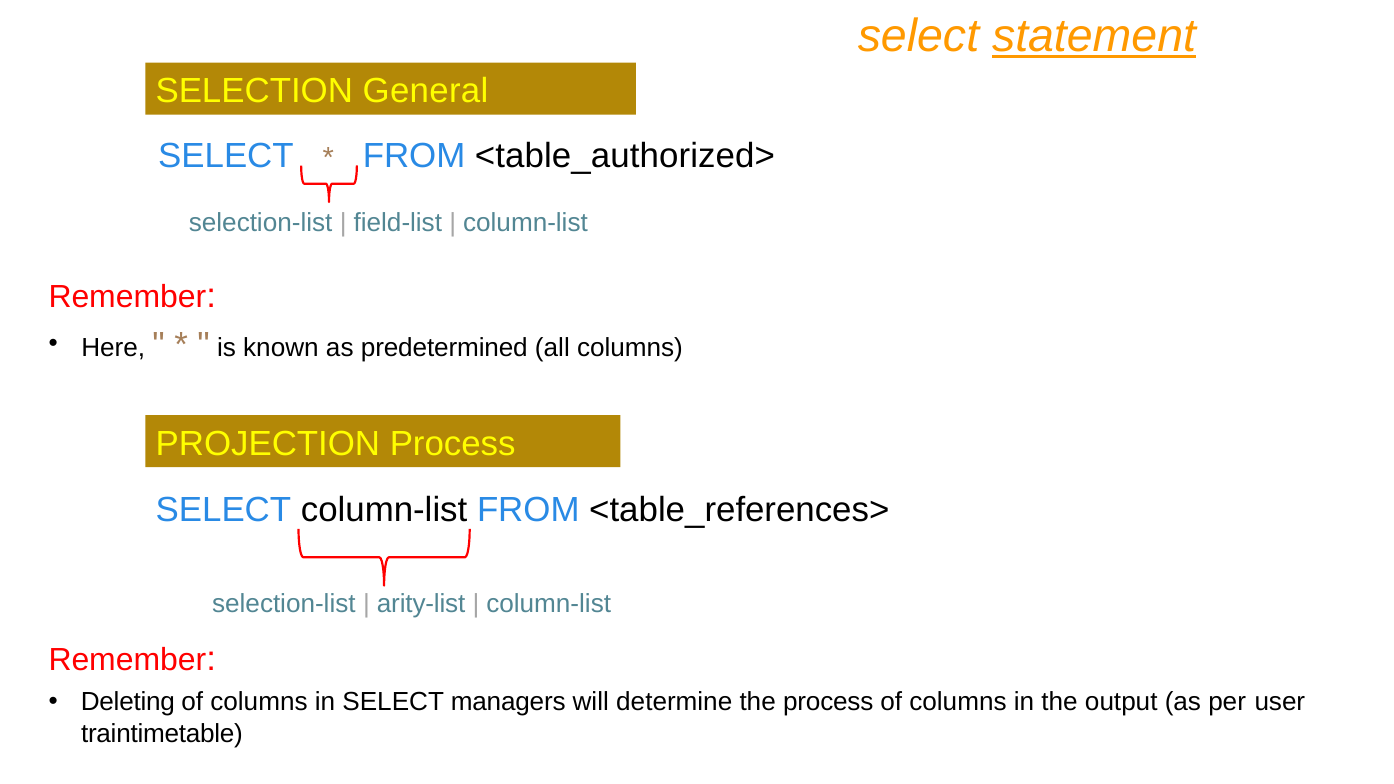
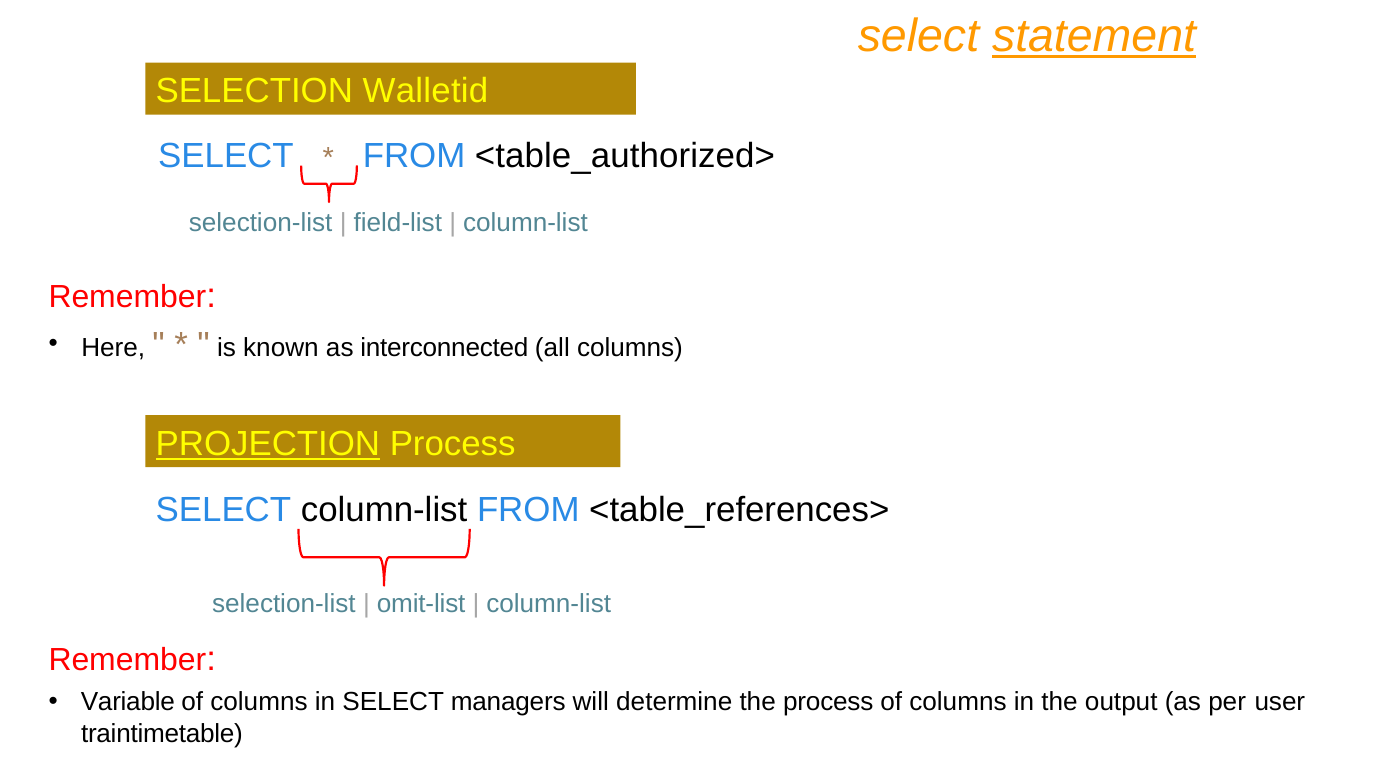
General: General -> Walletid (426, 91)
predetermined: predetermined -> interconnected (444, 348)
PROJECTION underline: none -> present (268, 444)
arity-list: arity-list -> omit-list (421, 604)
Deleting: Deleting -> Variable (128, 702)
